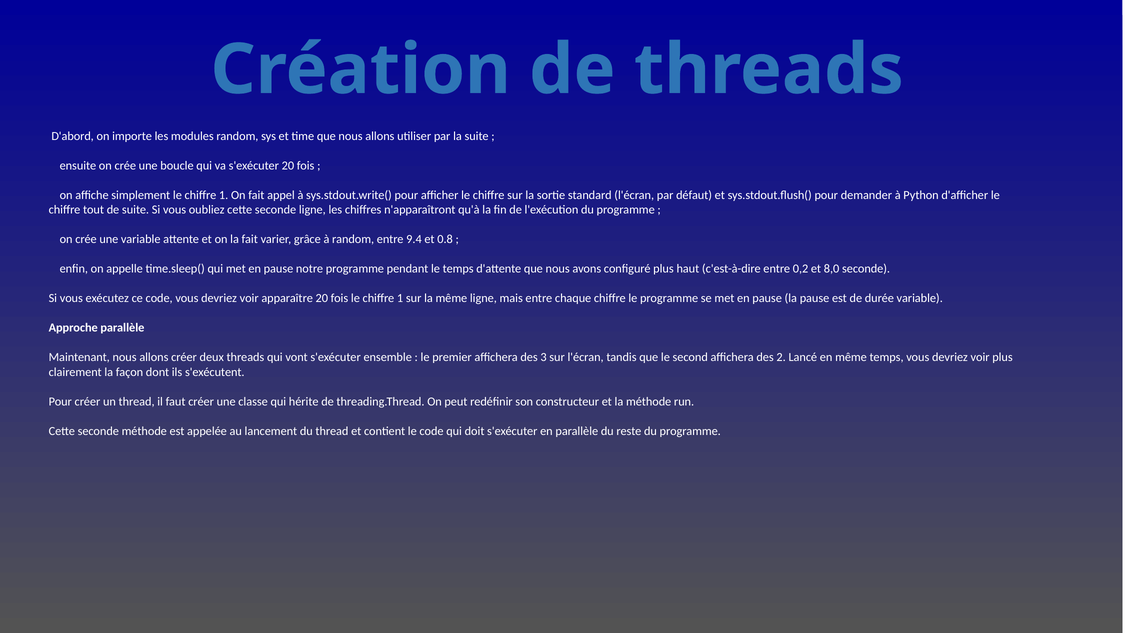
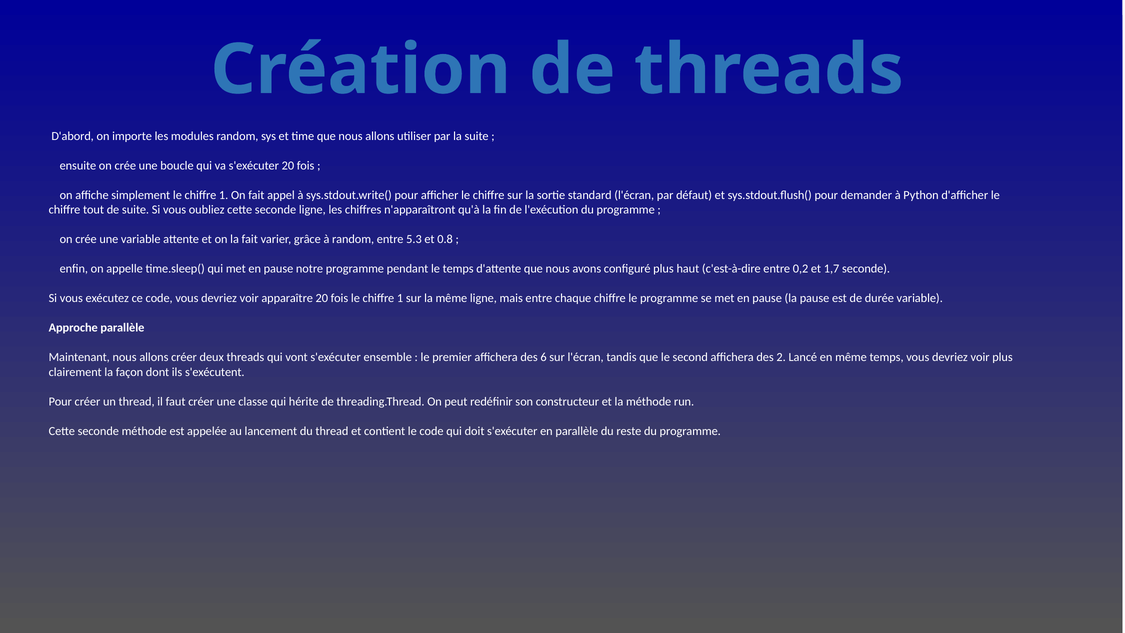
9.4: 9.4 -> 5.3 (414, 239)
8,0: 8,0 -> 1,7 (832, 269)
3: 3 -> 6 (544, 357)
